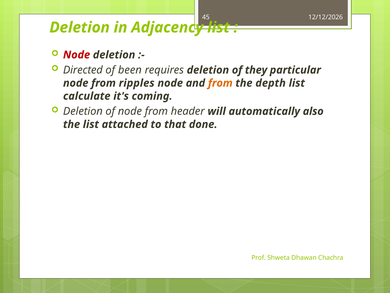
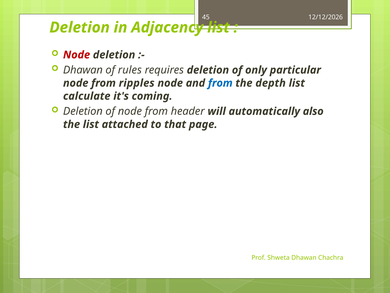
Directed: Directed -> Dhawan (83, 70)
been: been -> rules (130, 70)
they: they -> only (256, 70)
from colour: orange -> blue (220, 83)
done: done -> page (203, 124)
